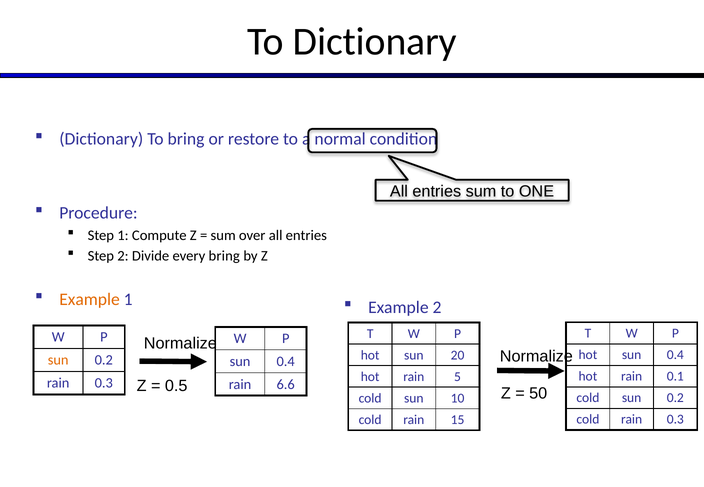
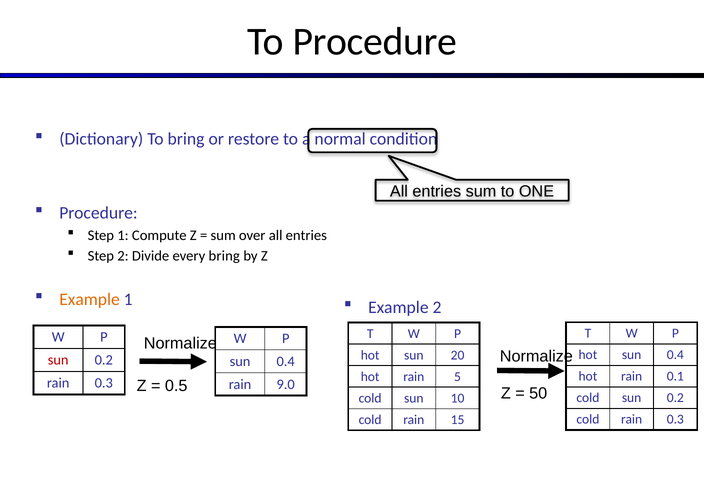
To Dictionary: Dictionary -> Procedure (375, 42)
sun colour: orange -> red (58, 360)
6.6: 6.6 -> 9.0 (286, 385)
